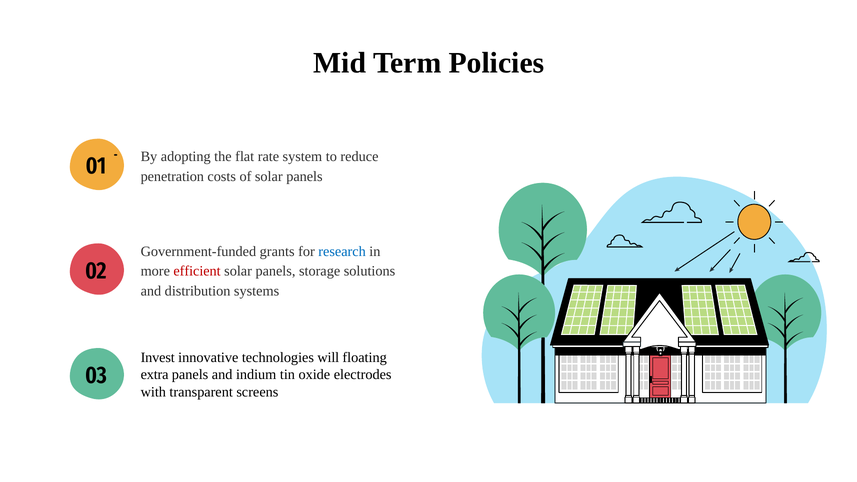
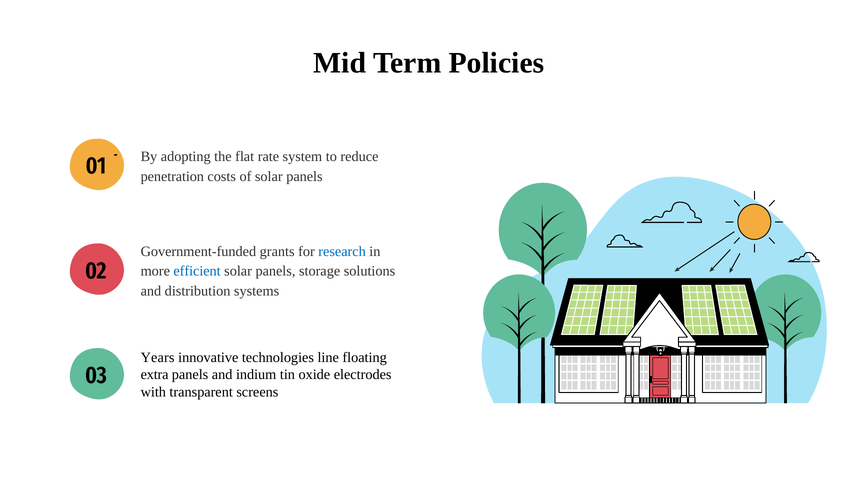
efficient colour: red -> blue (197, 271)
Invest: Invest -> Years (158, 358)
will: will -> line (328, 358)
